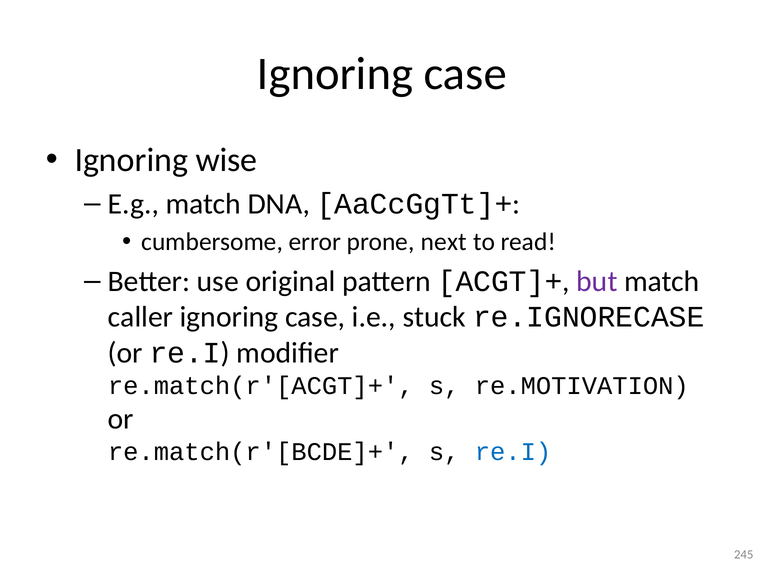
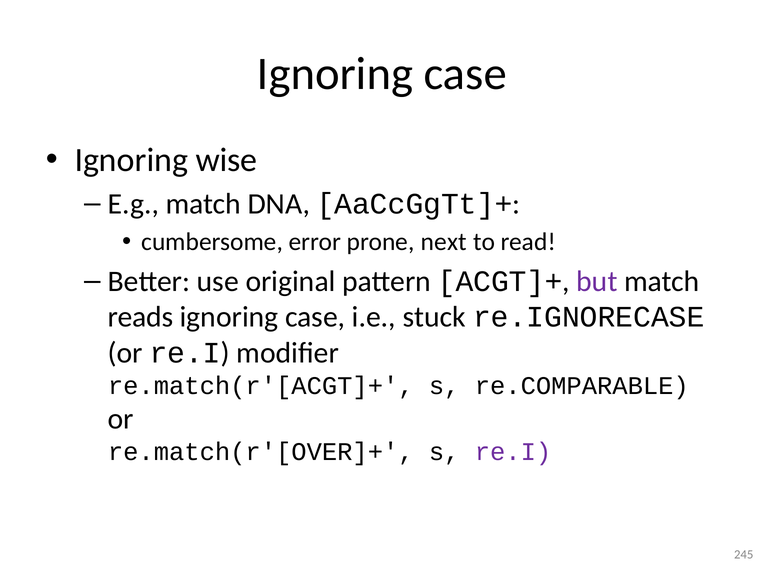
caller: caller -> reads (141, 317)
re.MOTIVATION: re.MOTIVATION -> re.COMPARABLE (582, 386)
re.match(r'[BCDE]+: re.match(r'[BCDE]+ -> re.match(r'[OVER]+ (261, 452)
re.I colour: blue -> purple (513, 452)
